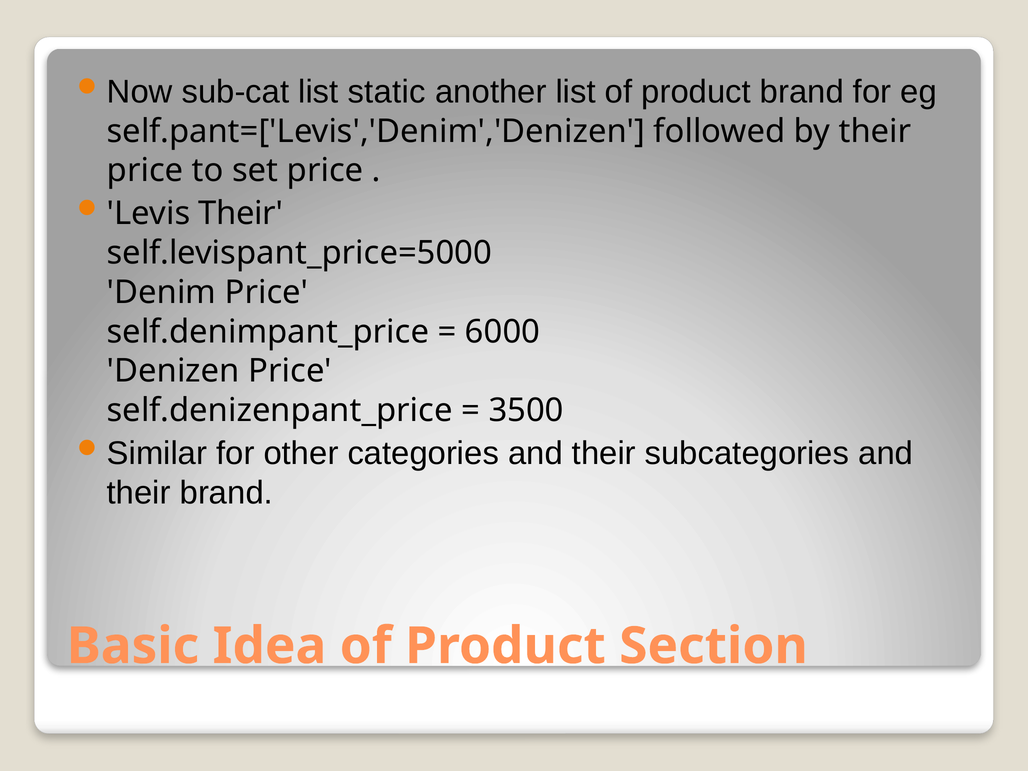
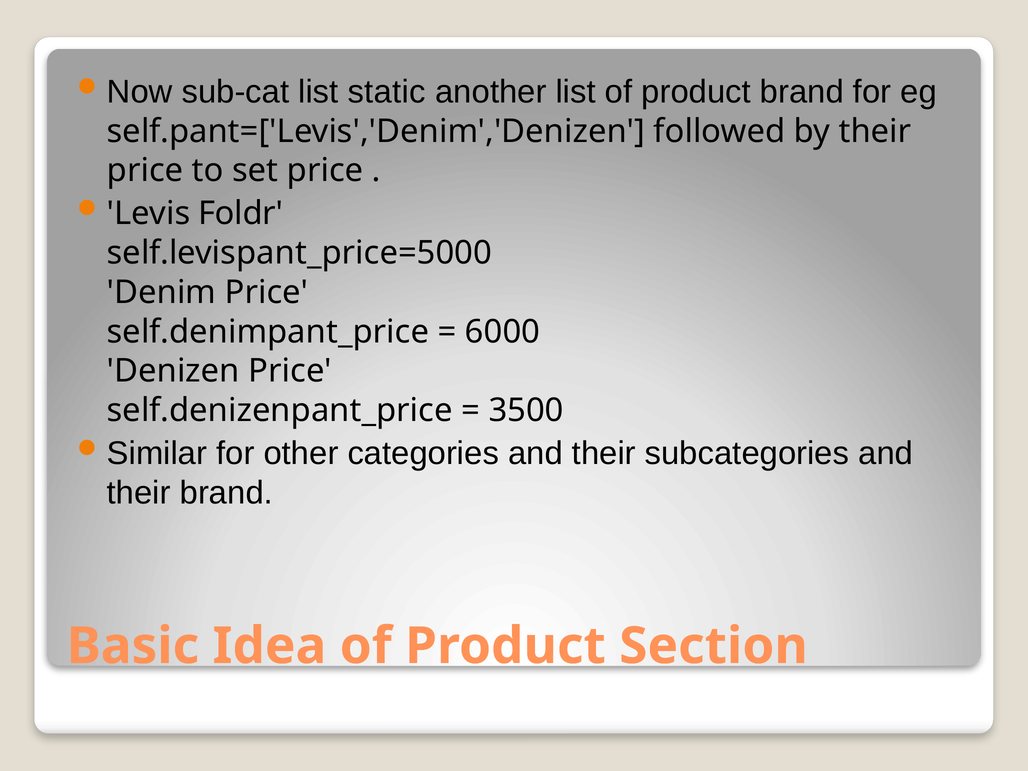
Levis Their: Their -> Foldr (241, 214)
